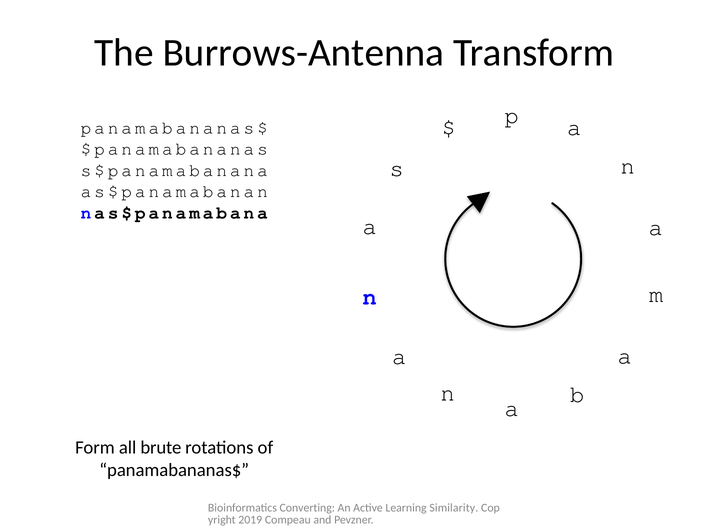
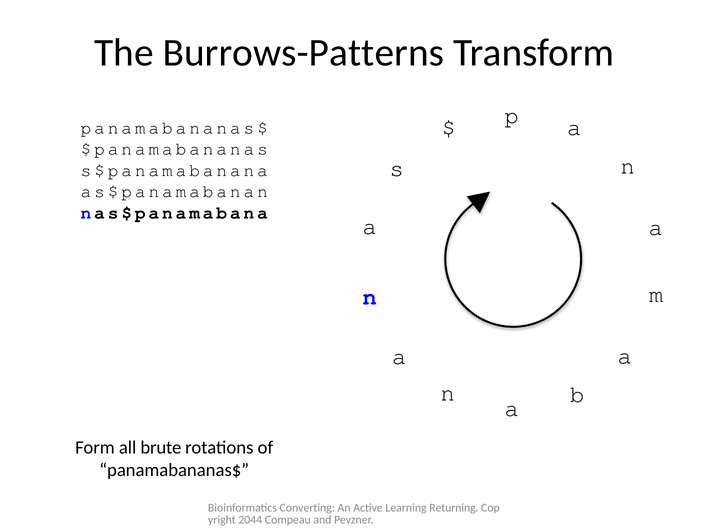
Burrows-Antenna: Burrows-Antenna -> Burrows-Patterns (303, 53)
Similarity: Similarity -> Returning (454, 508)
2019: 2019 -> 2044 (250, 520)
